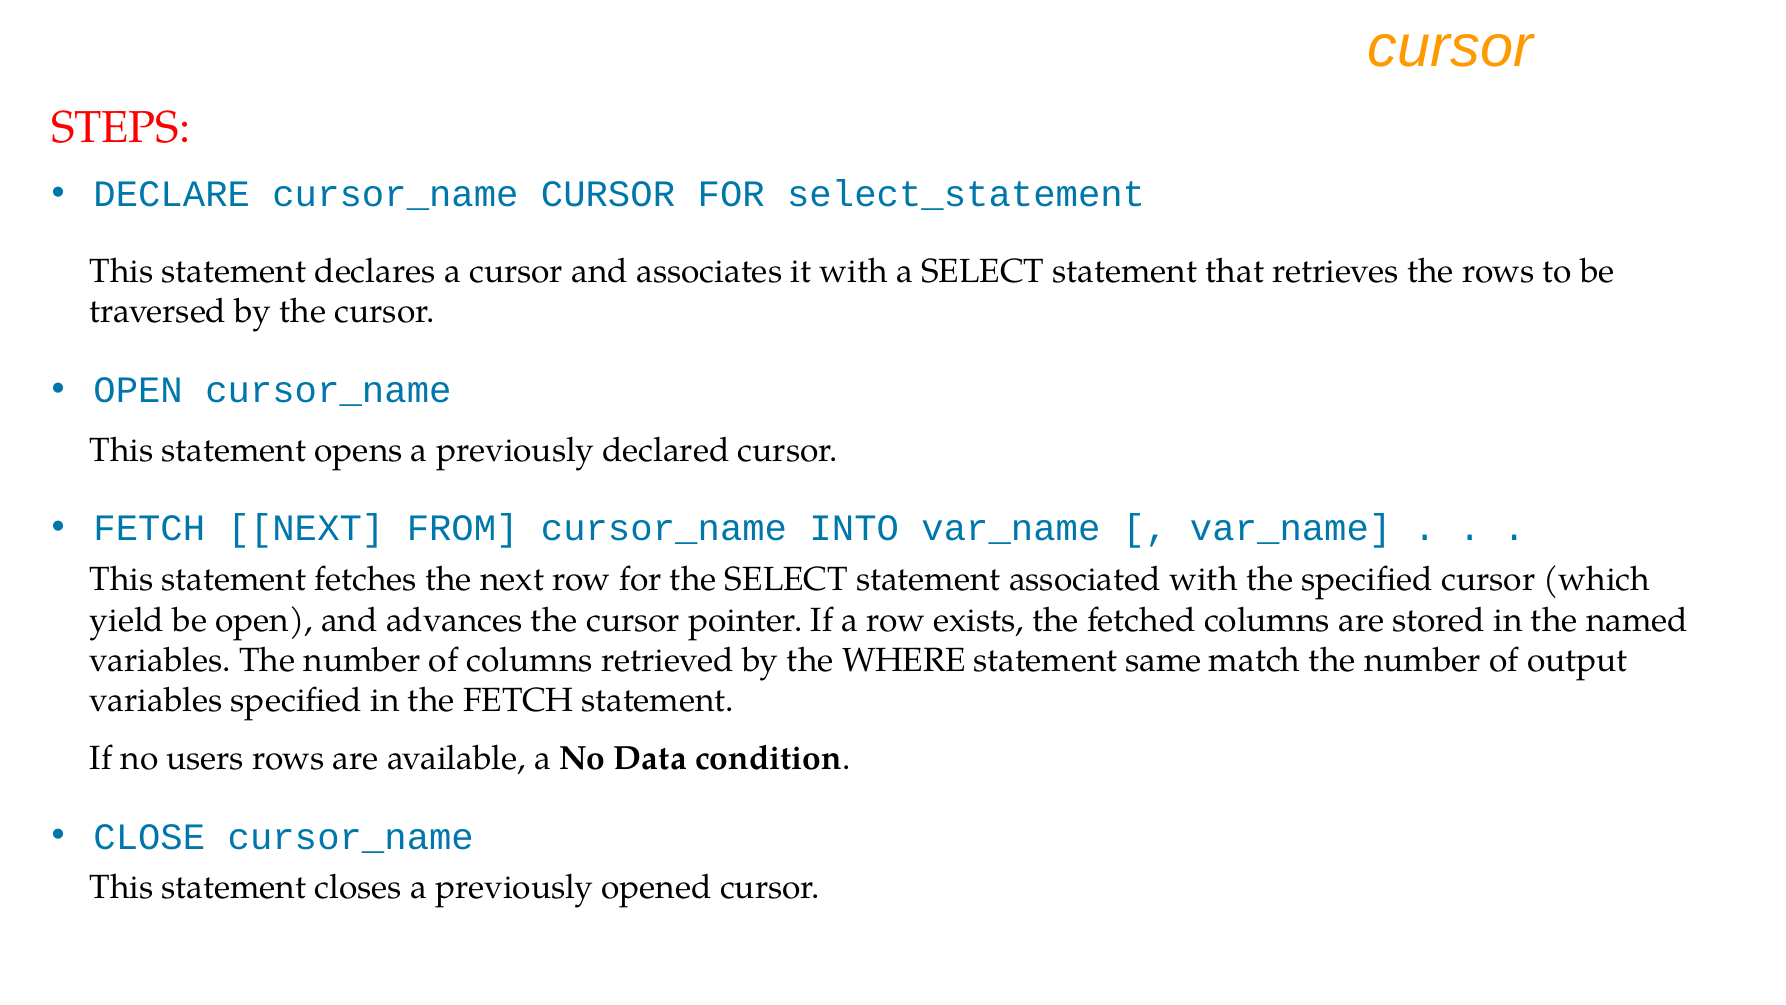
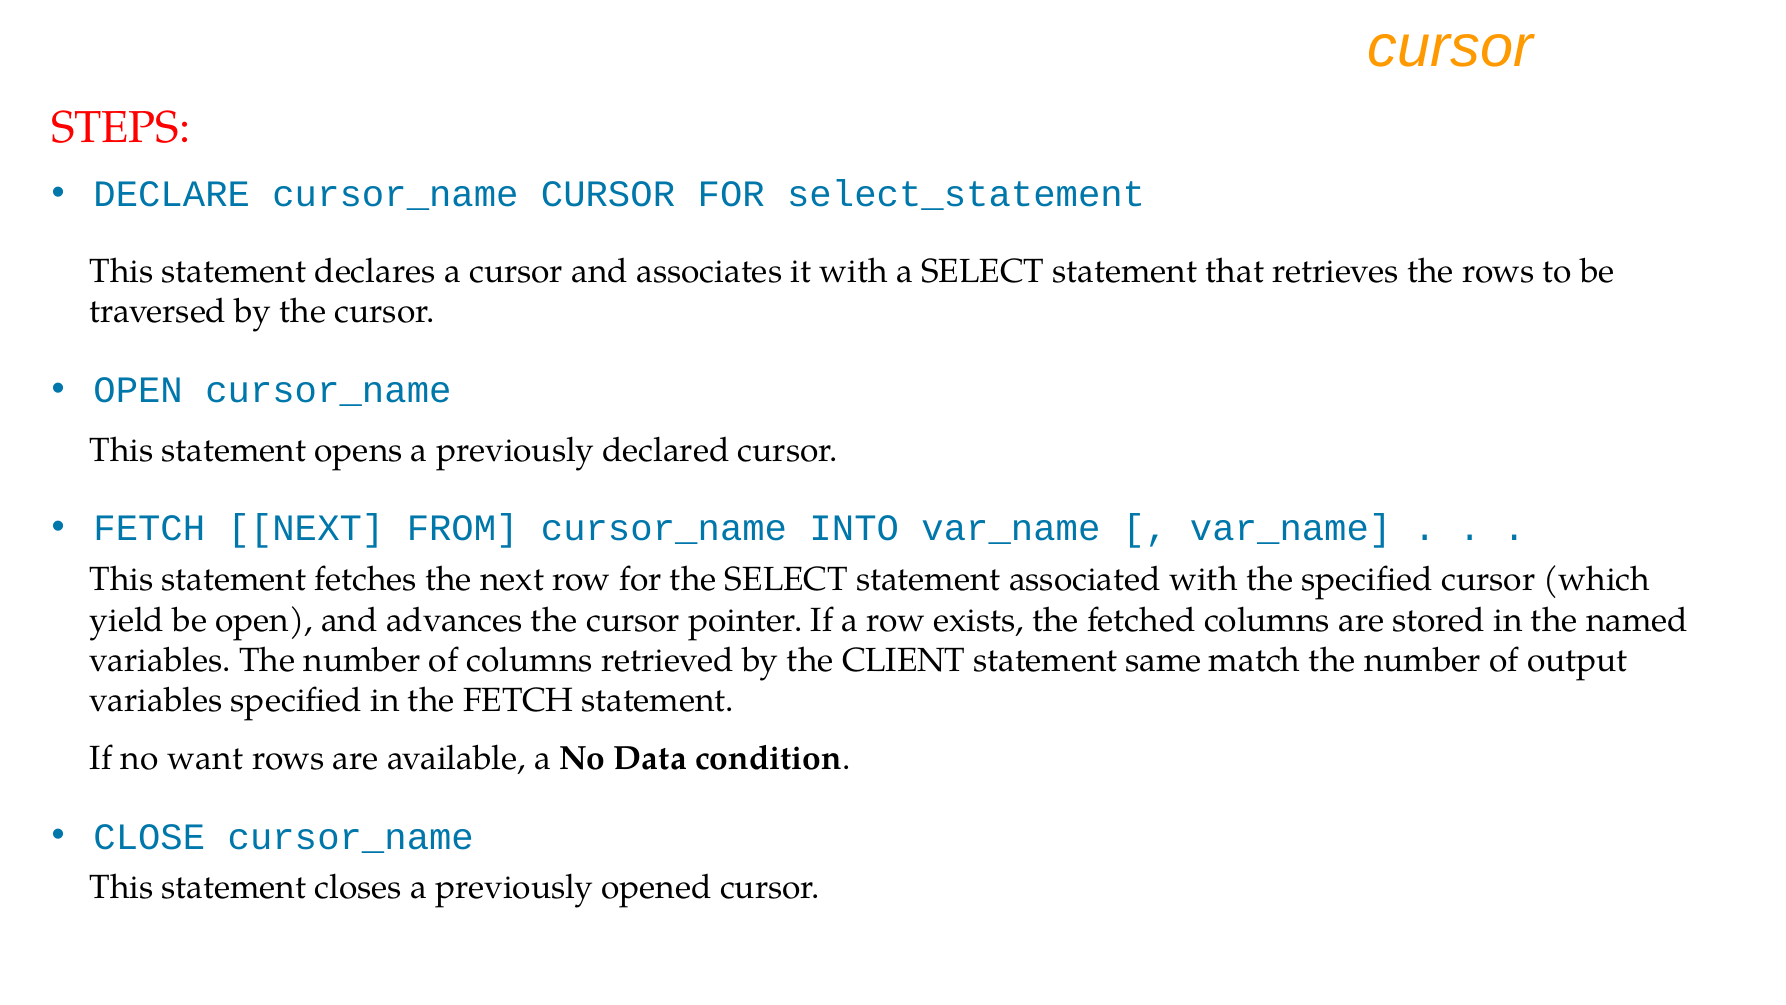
WHERE: WHERE -> CLIENT (904, 660)
users: users -> want (205, 758)
